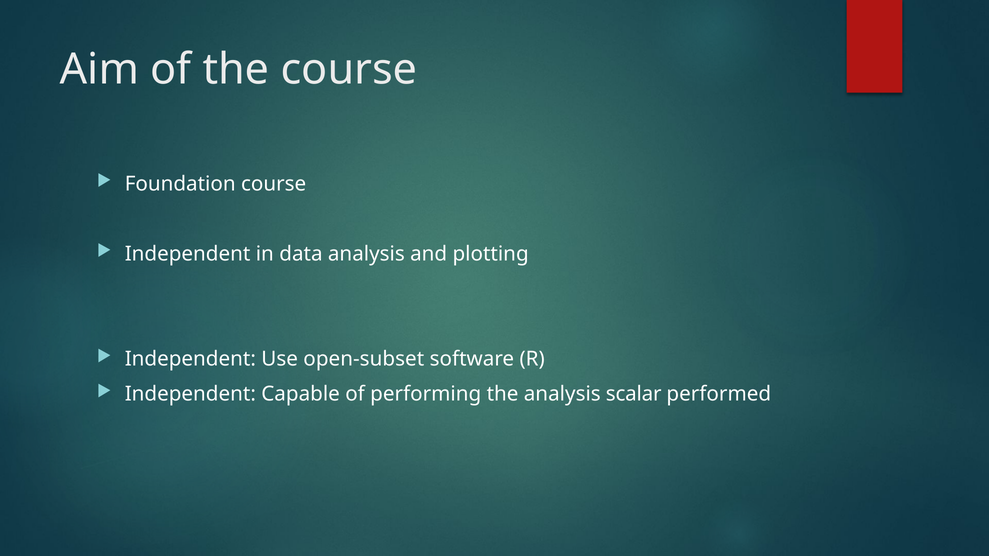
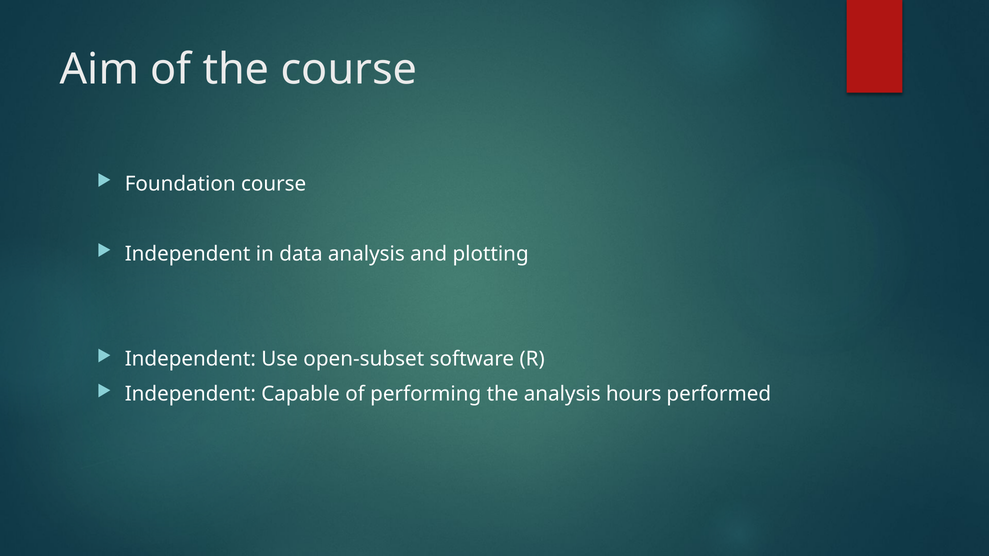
scalar: scalar -> hours (634, 394)
